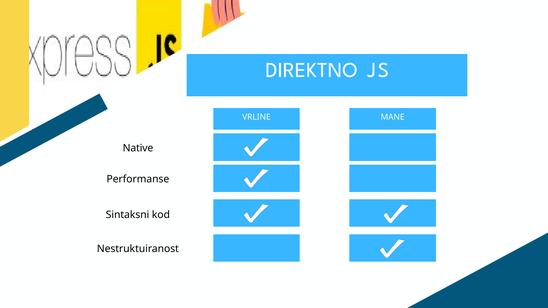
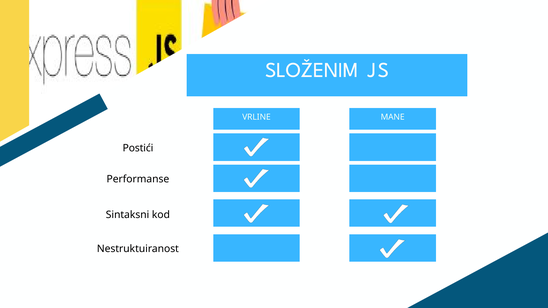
DIREKTNO: DIREKTNO -> SLOŽENIM (312, 70)
Native: Native -> Postići (138, 148)
